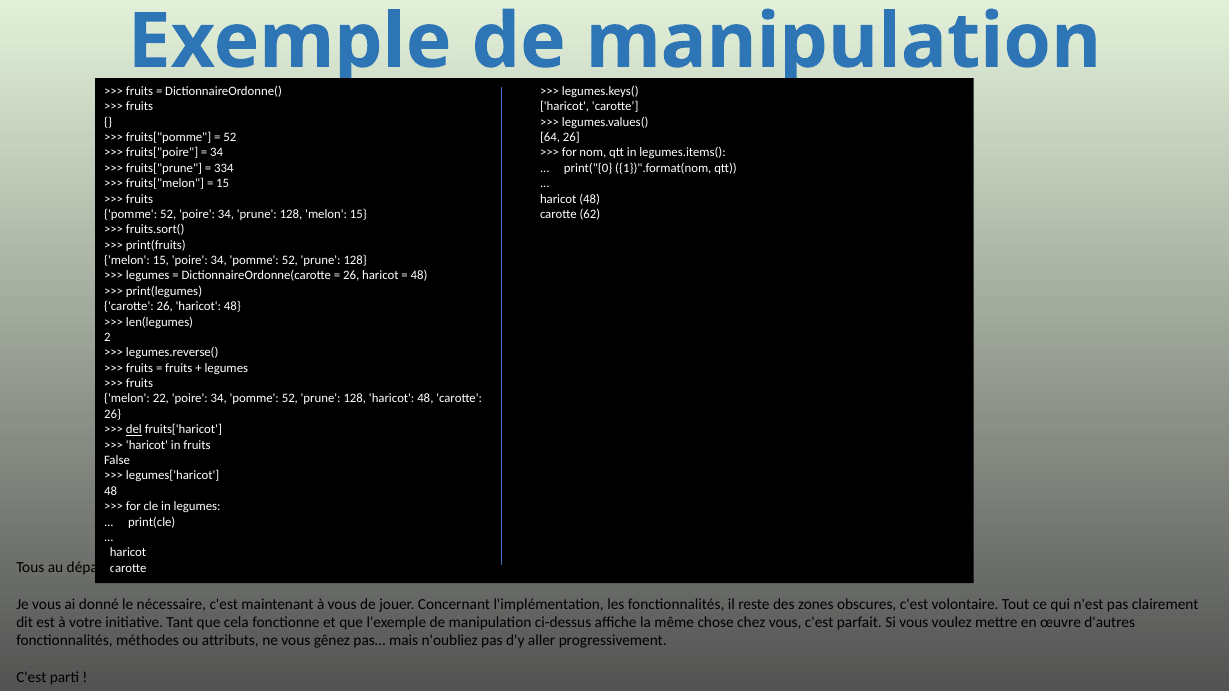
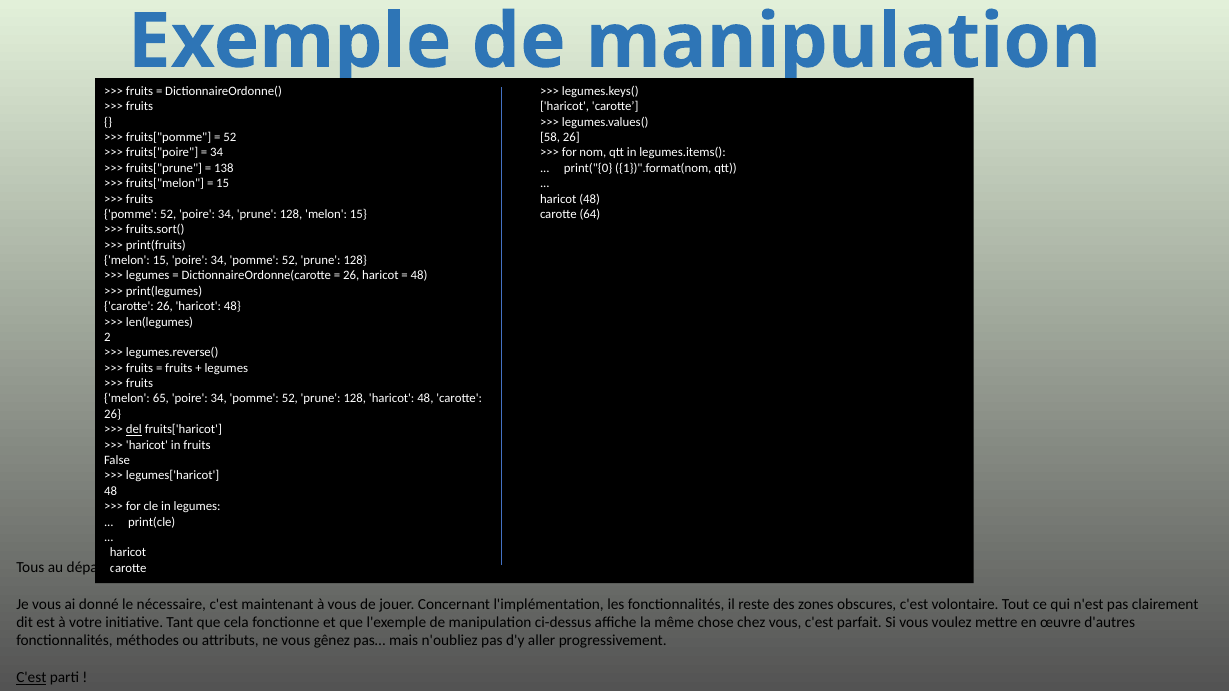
64: 64 -> 58 (550, 137)
334: 334 -> 138 (224, 168)
62: 62 -> 64 (590, 214)
22: 22 -> 65 (161, 399)
C'est underline: none -> present (31, 678)
